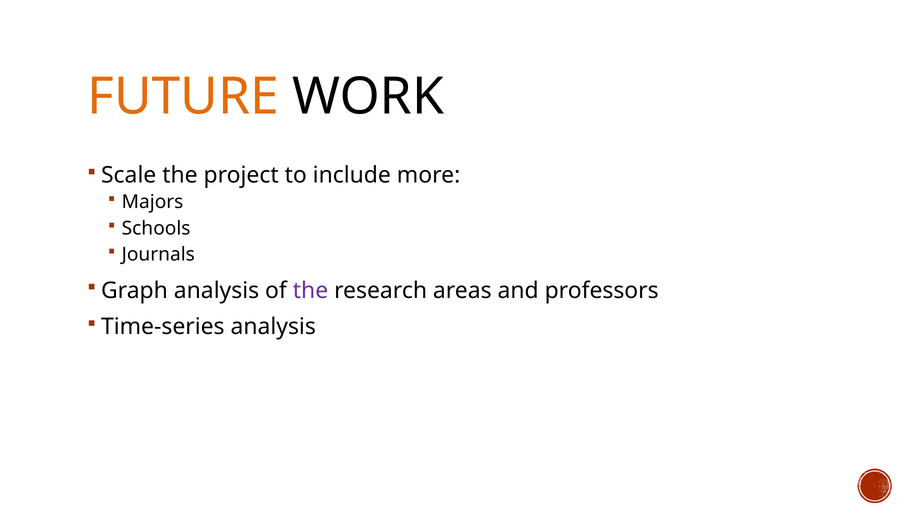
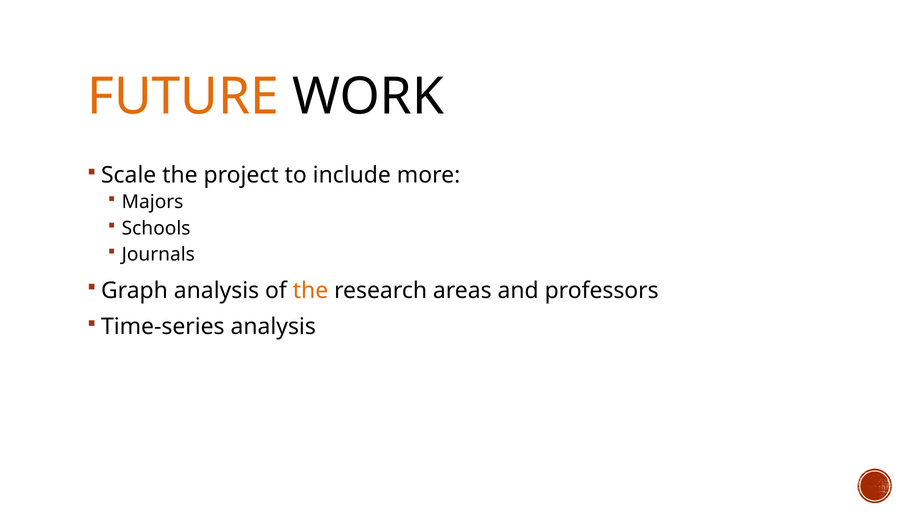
the colour: purple -> orange (311, 291)
